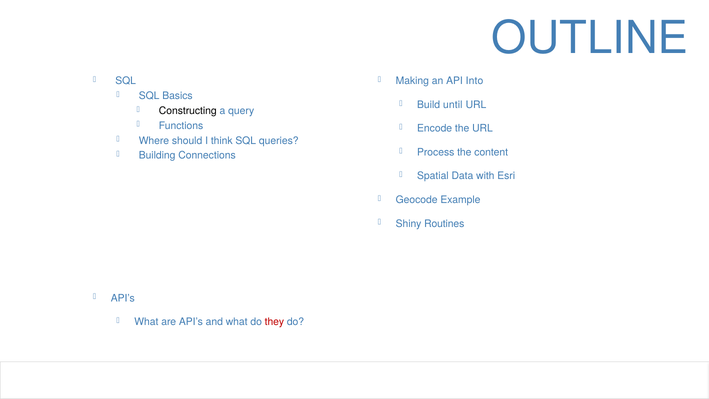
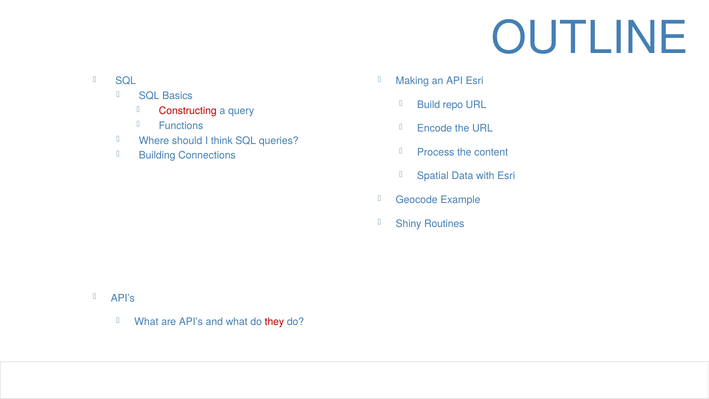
API Into: Into -> Esri (475, 81)
until: until -> repo (453, 105)
Constructing colour: black -> red (188, 111)
